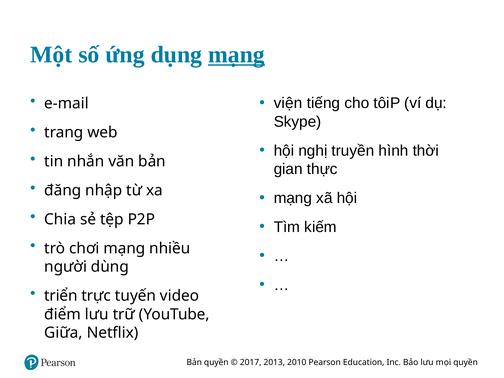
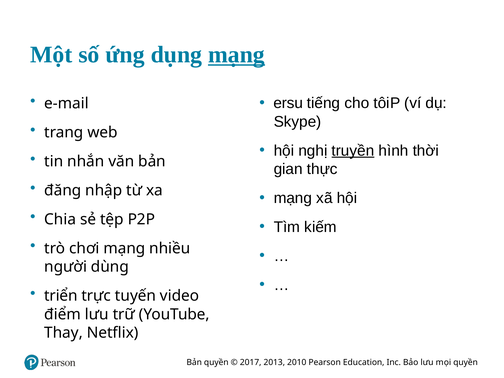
viện: viện -> ersu (288, 103)
truyền underline: none -> present (353, 151)
Giữa: Giữa -> Thay (64, 333)
